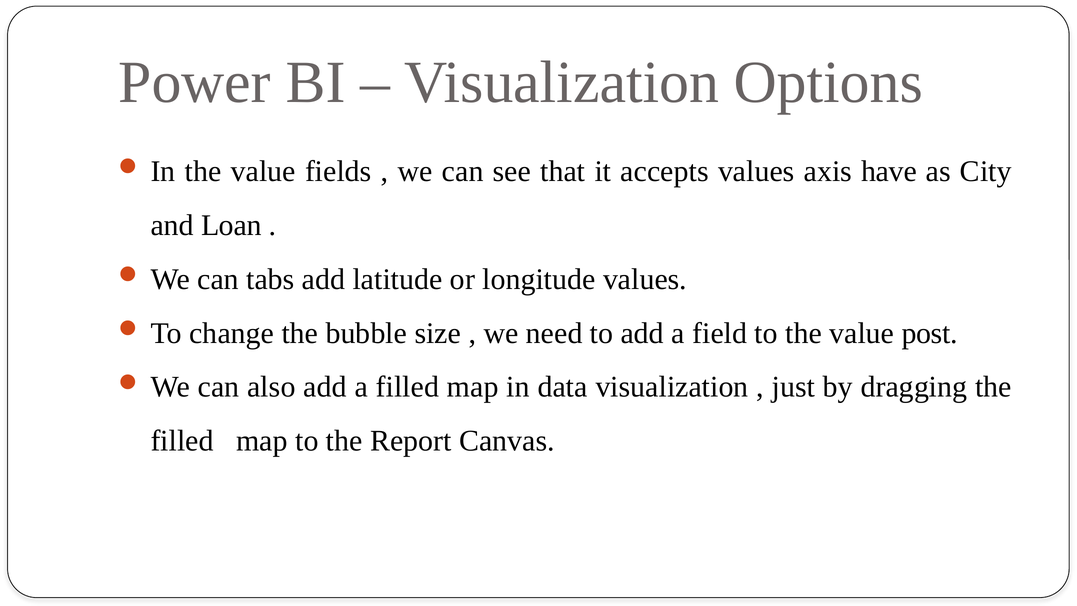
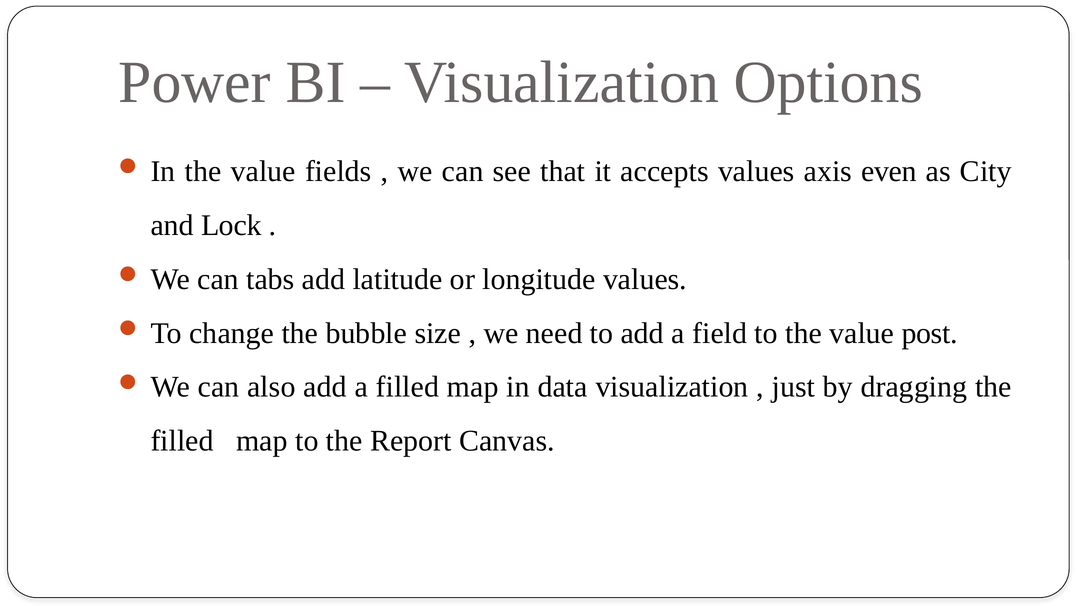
have: have -> even (889, 171)
Loan: Loan -> Lock (231, 225)
